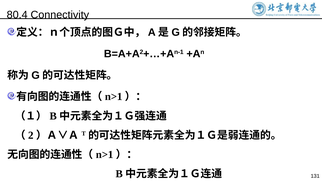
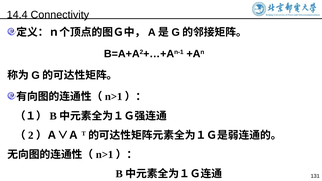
80.4: 80.4 -> 14.4 (17, 15)
